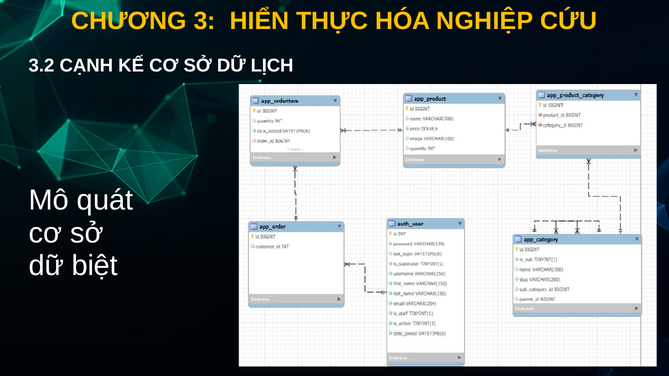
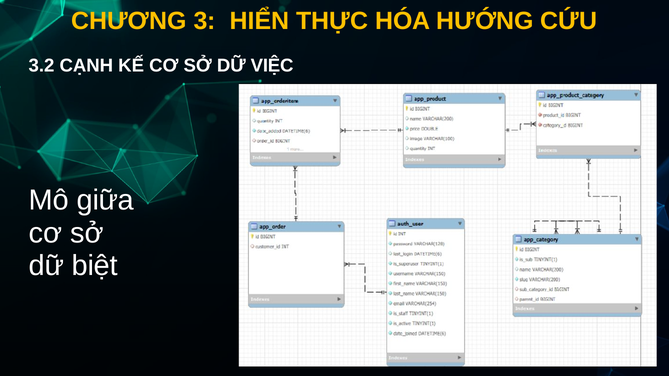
NGHIỆP: NGHIỆP -> HƯỚNG (485, 21)
LỊCH: LỊCH -> VIỆC (272, 66)
quát: quát -> giữa (105, 201)
